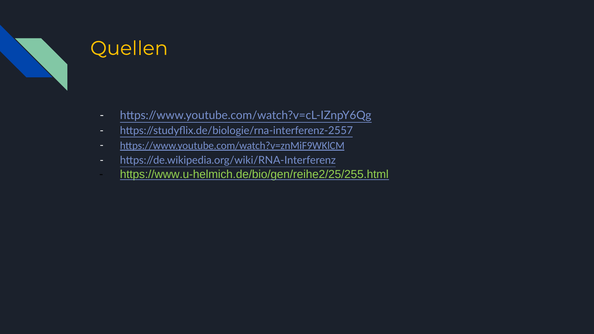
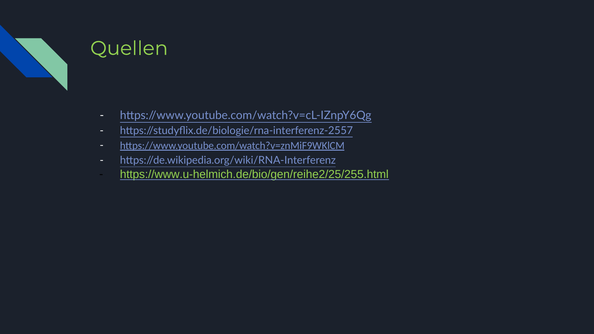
Quellen colour: yellow -> light green (129, 48)
